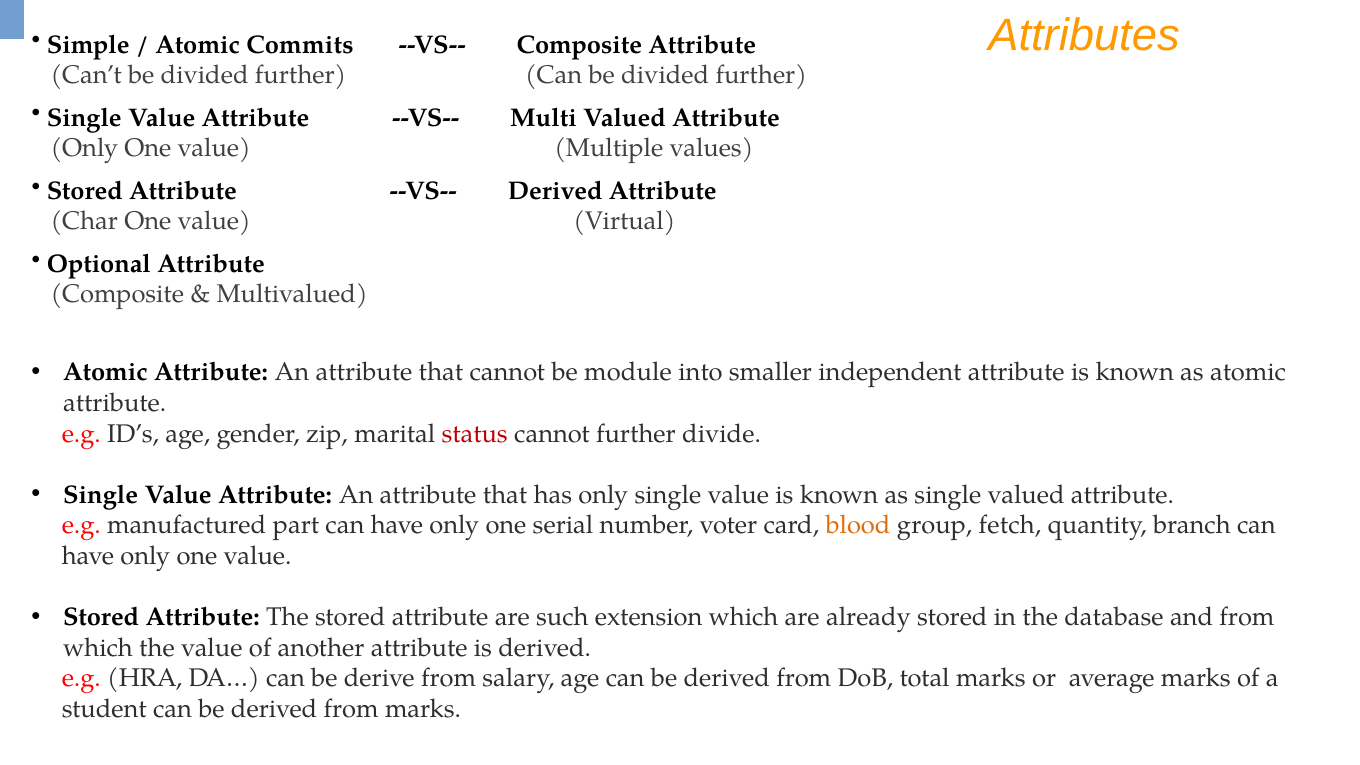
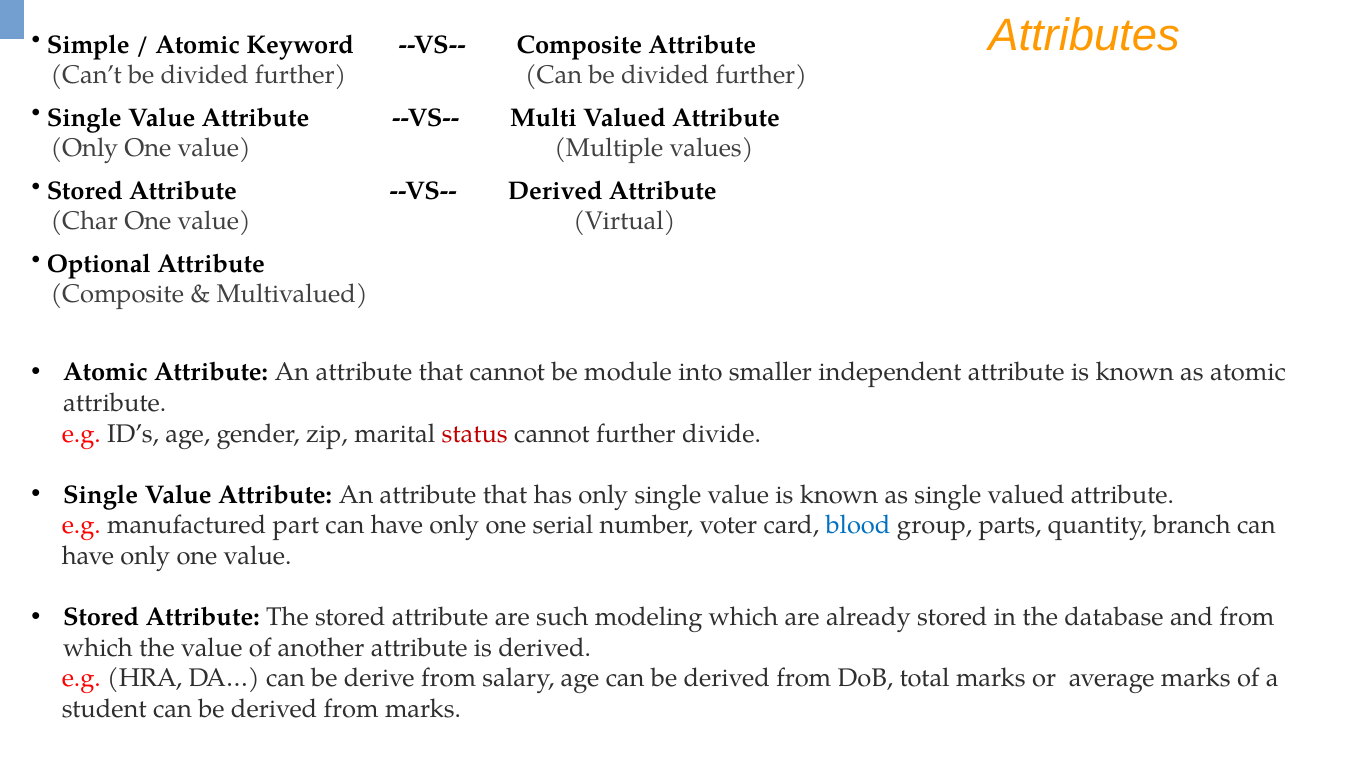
Commits: Commits -> Keyword (300, 45)
blood colour: orange -> blue (858, 525)
fetch: fetch -> parts (1010, 525)
extension: extension -> modeling (649, 617)
